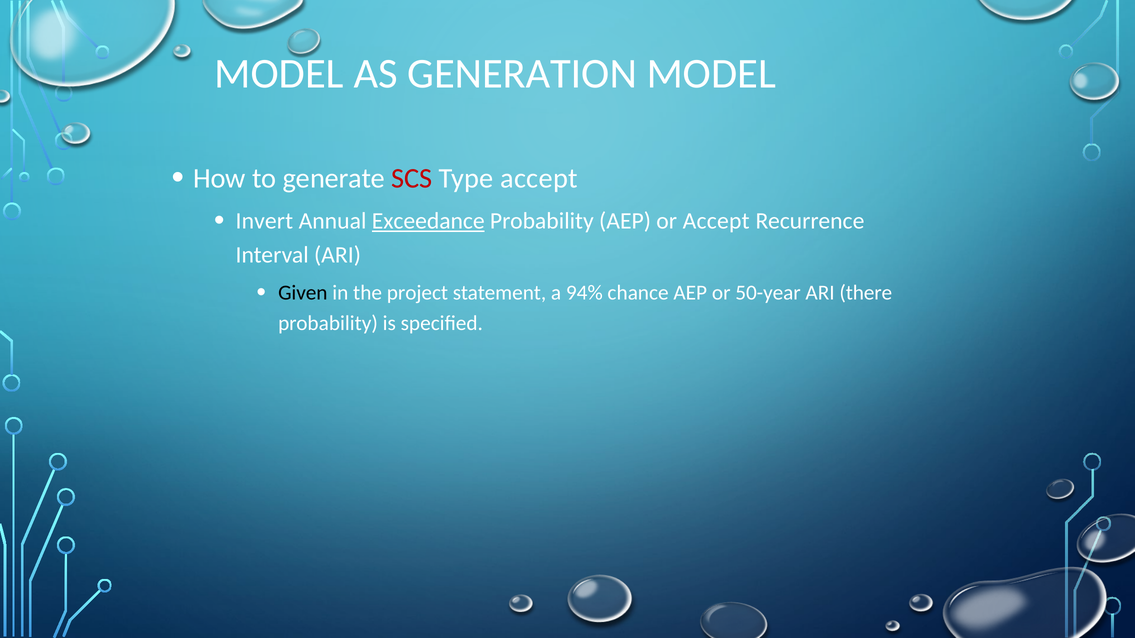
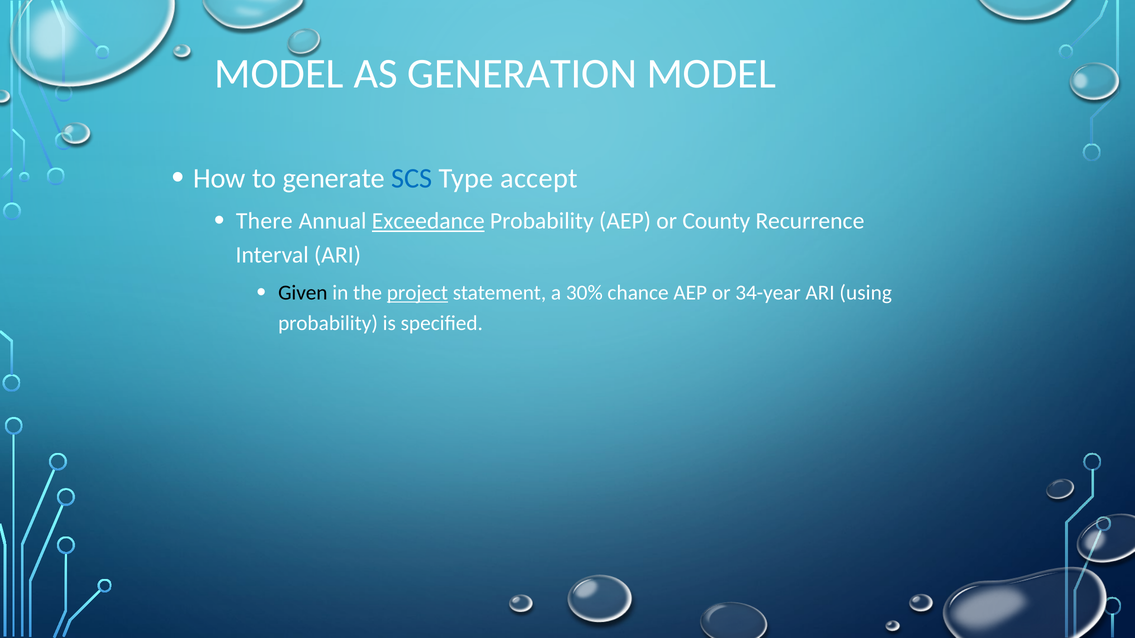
SCS colour: red -> blue (412, 179)
Invert: Invert -> There (264, 221)
or Accept: Accept -> County (716, 221)
project underline: none -> present (417, 293)
94%: 94% -> 30% (584, 293)
50-year: 50-year -> 34-year (768, 293)
there: there -> using (866, 293)
